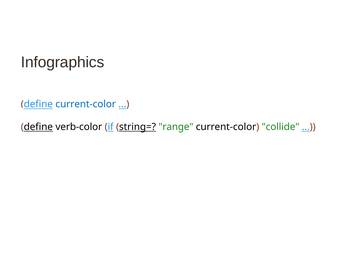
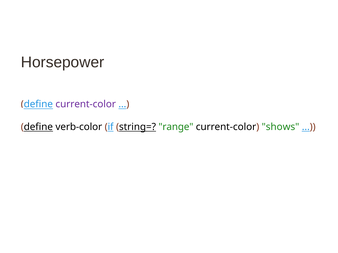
Infographics: Infographics -> Horsepower (63, 62)
current-color colour: blue -> purple (86, 104)
collide: collide -> shows (280, 127)
